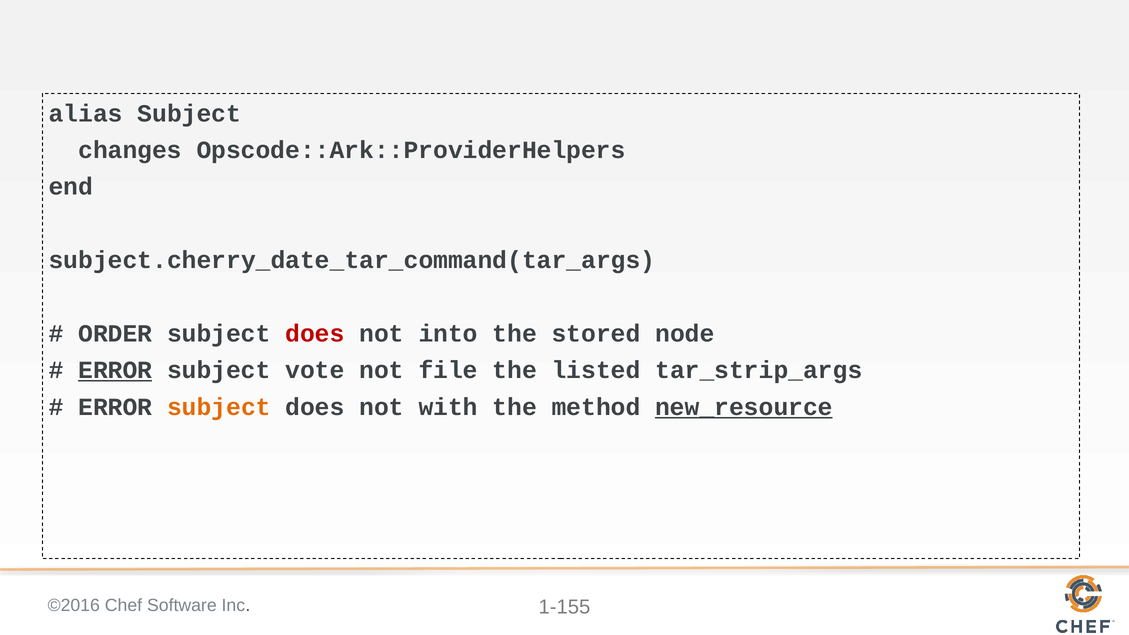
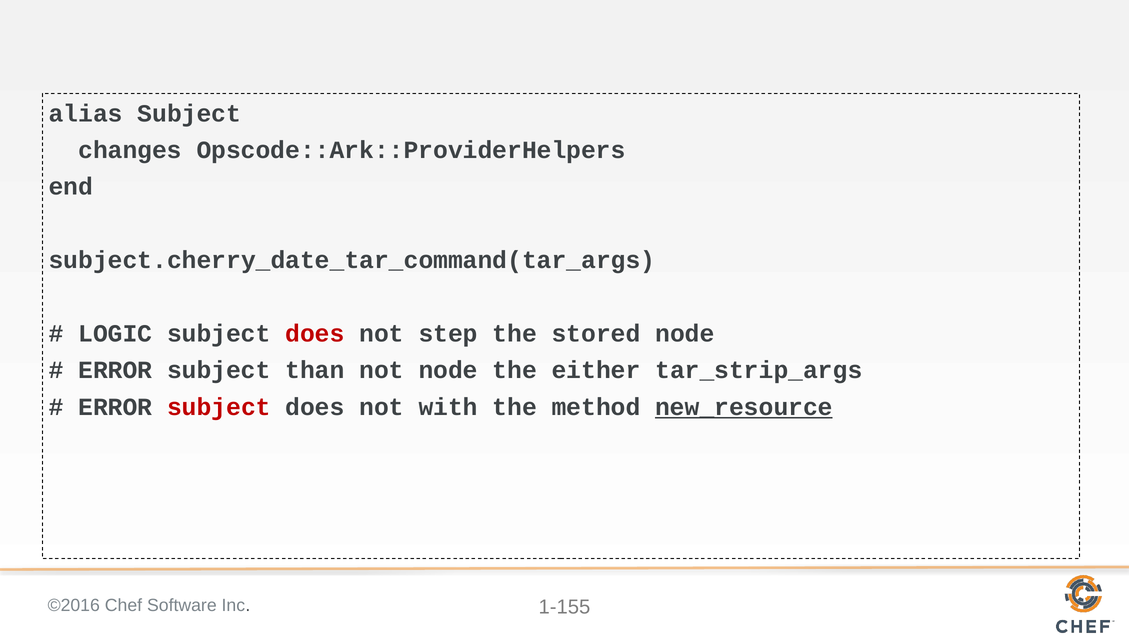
ORDER: ORDER -> LOGIC (115, 334)
into: into -> step (448, 334)
ERROR underline: present -> none (115, 370)
vote: vote -> than (315, 370)
not file: file -> node (448, 370)
listed: listed -> either (596, 370)
subject colour: orange -> red (219, 407)
